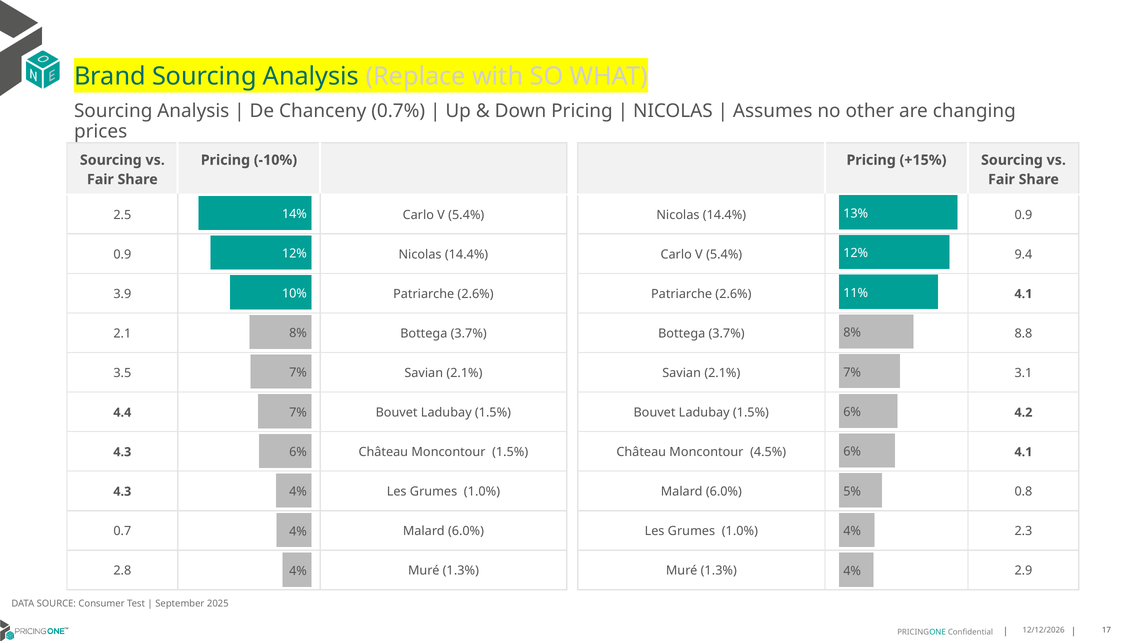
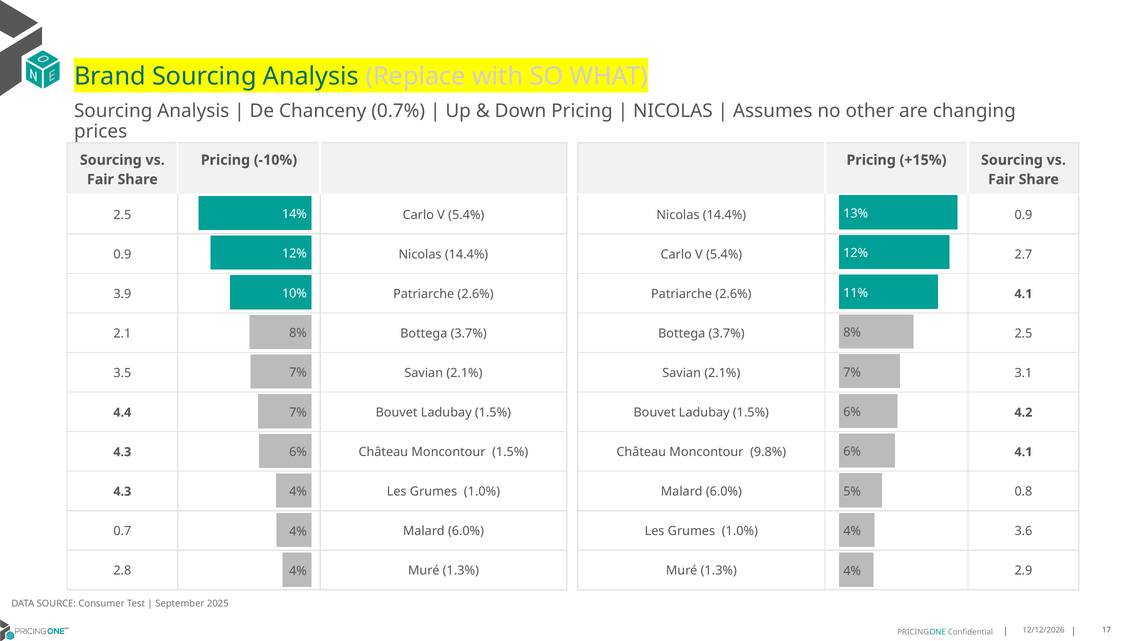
9.4: 9.4 -> 2.7 (1023, 254)
3.7% 8.8: 8.8 -> 2.5 (1023, 333)
4.5%: 4.5% -> 9.8% (768, 452)
2.3: 2.3 -> 3.6 (1023, 531)
